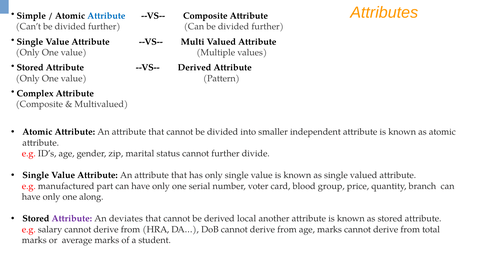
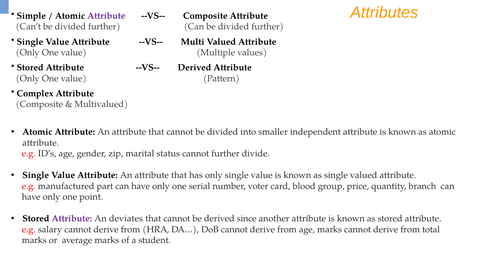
Attribute colour: blue -> purple (106, 16)
along: along -> point (91, 197)
local: local -> since (247, 219)
